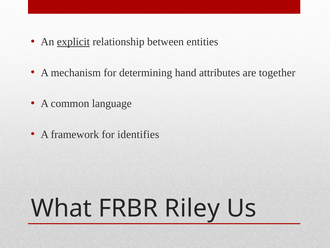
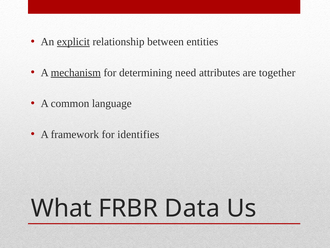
mechanism underline: none -> present (76, 73)
hand: hand -> need (186, 73)
Riley: Riley -> Data (192, 208)
